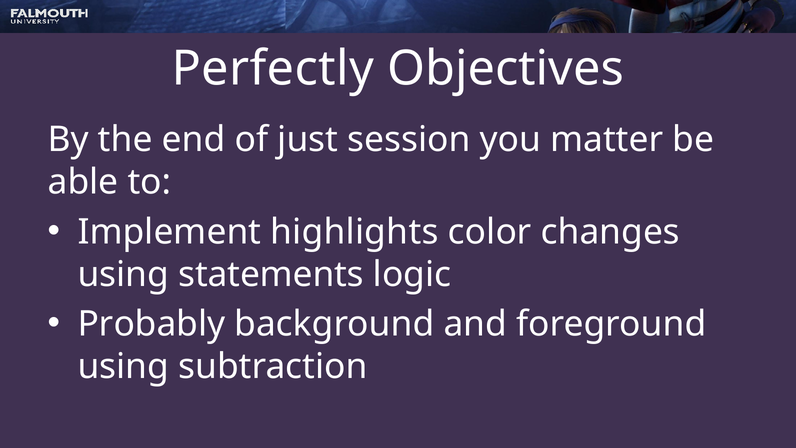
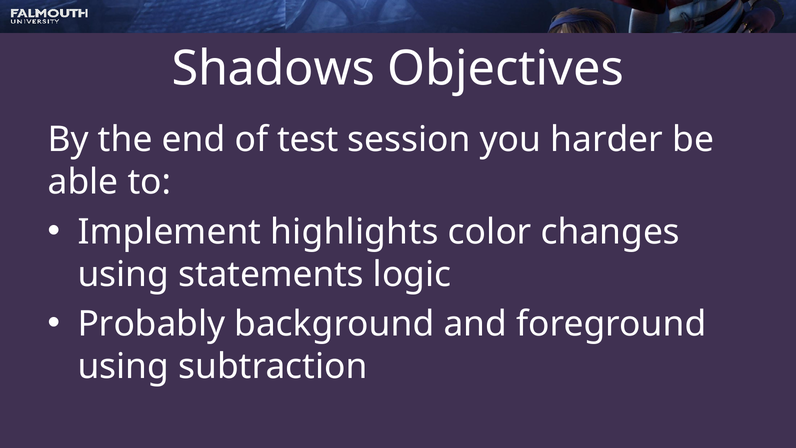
Perfectly: Perfectly -> Shadows (273, 69)
just: just -> test (308, 140)
matter: matter -> harder (607, 140)
